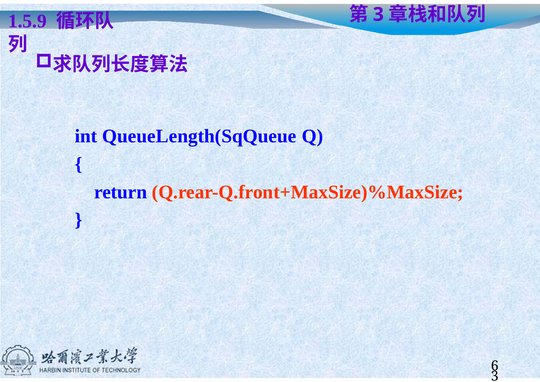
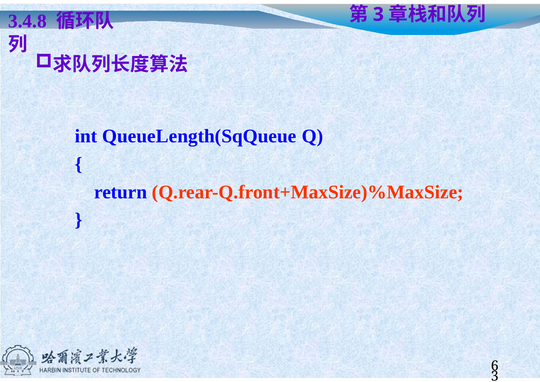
1.5.9: 1.5.9 -> 3.4.8 (27, 21)
